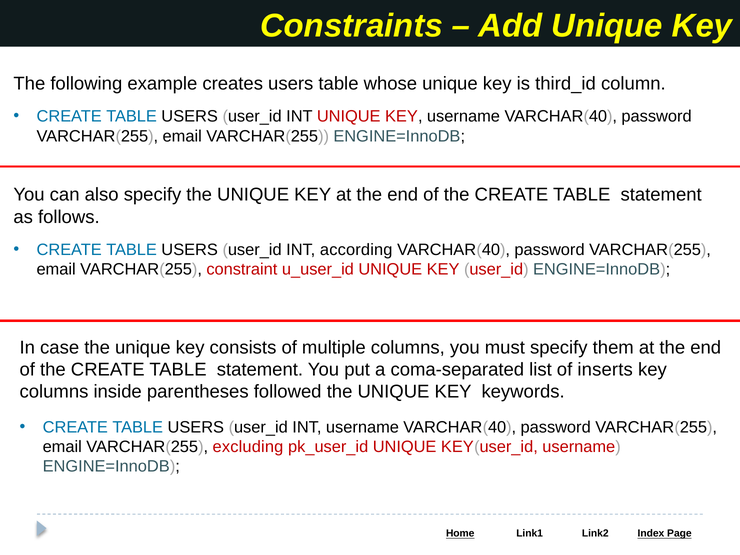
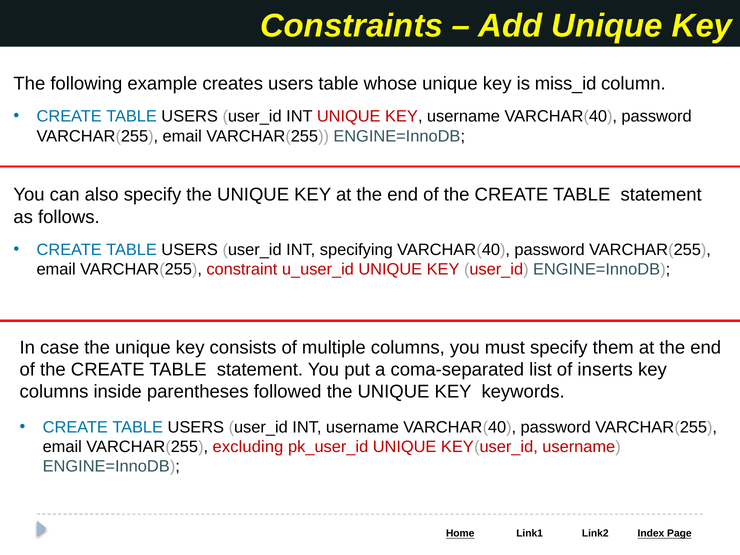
third_id: third_id -> miss_id (566, 84)
according: according -> specifying (356, 250)
